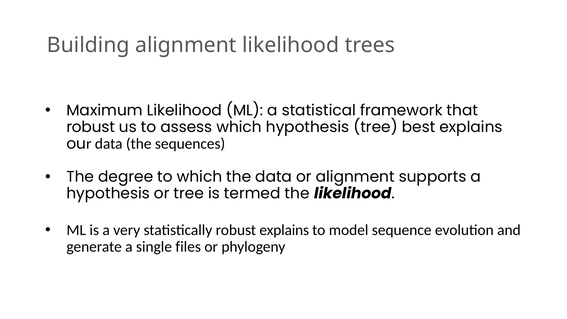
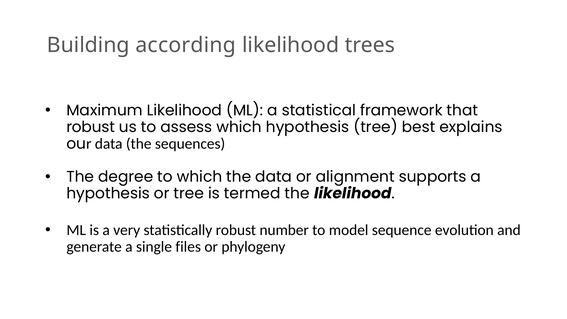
Building alignment: alignment -> according (186, 45)
robust explains: explains -> number (284, 230)
